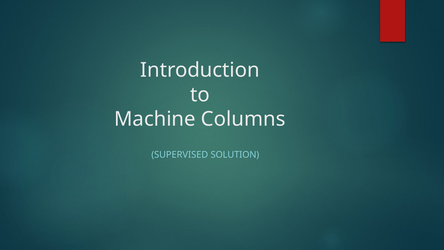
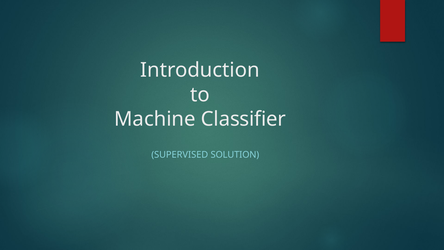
Columns: Columns -> Classifier (243, 119)
